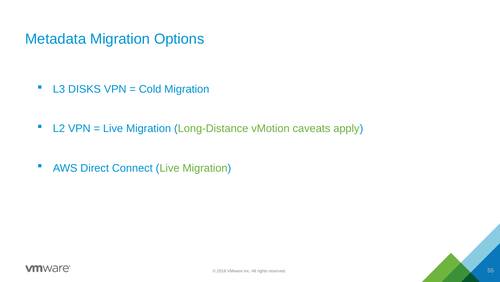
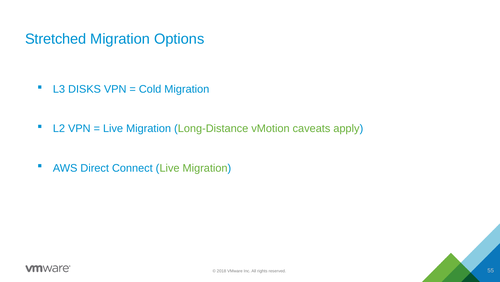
Metadata: Metadata -> Stretched (56, 39)
